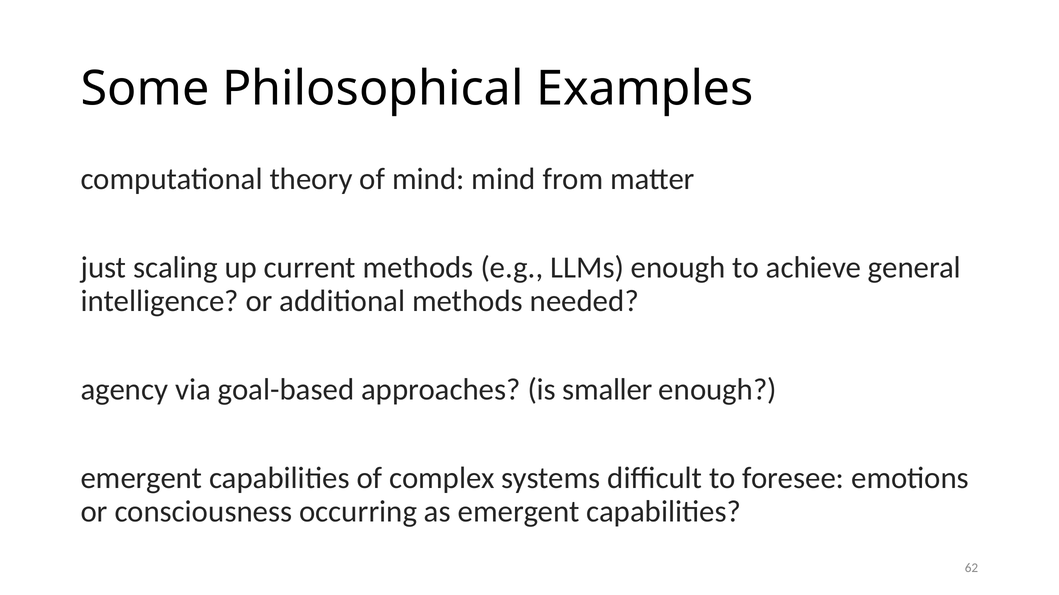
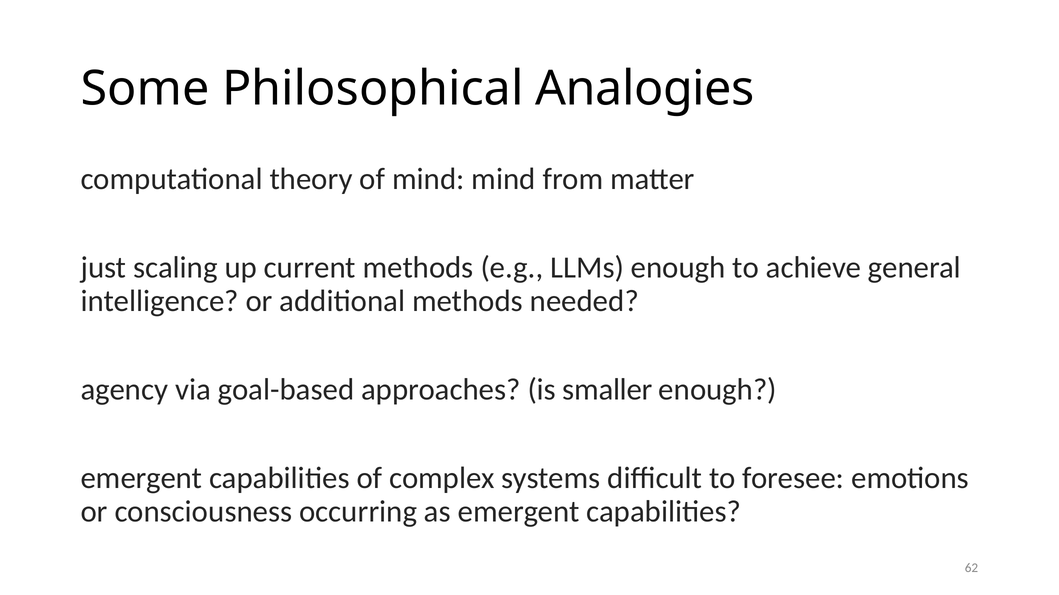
Examples: Examples -> Analogies (645, 89)
